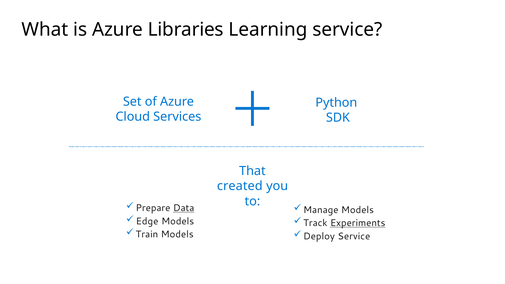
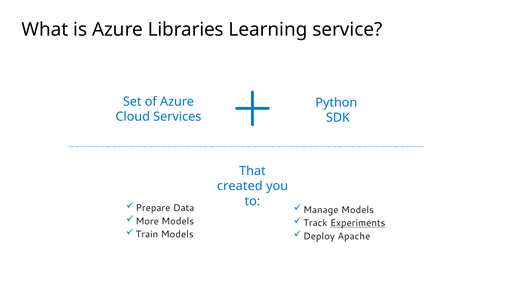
Data underline: present -> none (184, 208)
Edge: Edge -> More (147, 221)
Deploy Service: Service -> Apache (354, 236)
